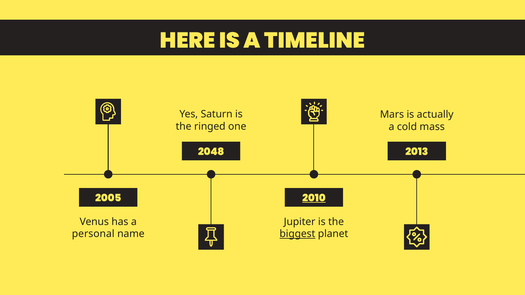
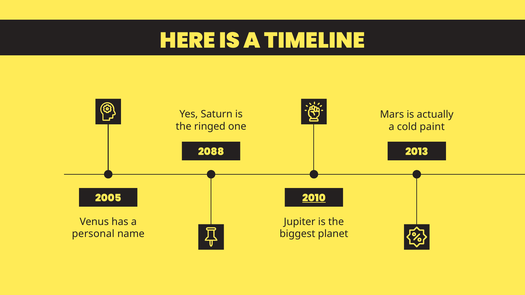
mass: mass -> paint (432, 127)
2048: 2048 -> 2088 (211, 152)
biggest underline: present -> none (297, 234)
